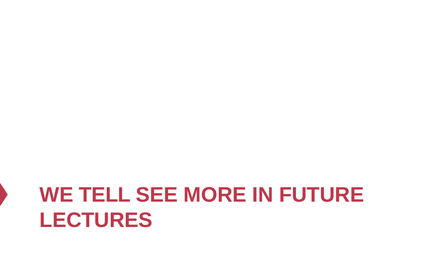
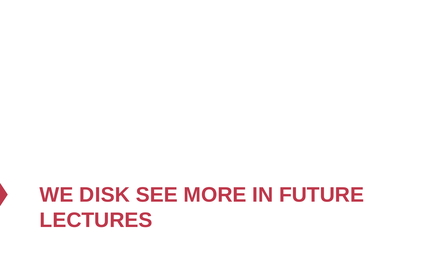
TELL: TELL -> DISK (105, 195)
